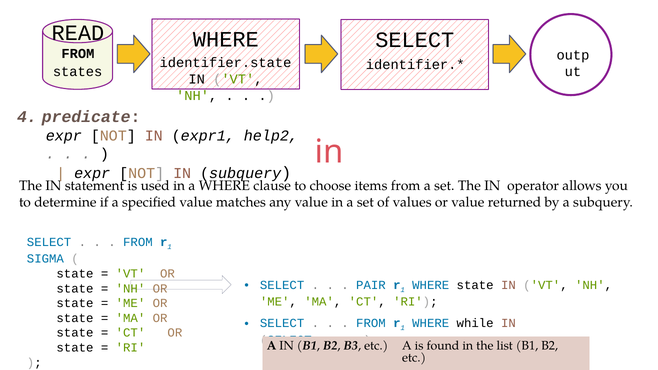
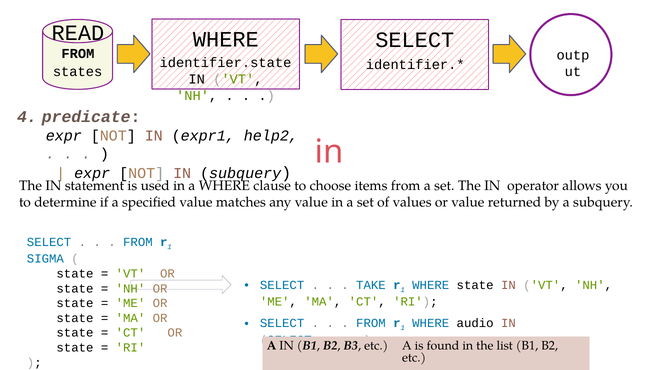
PAIR: PAIR -> TAKE (371, 285)
while: while -> audio (475, 323)
